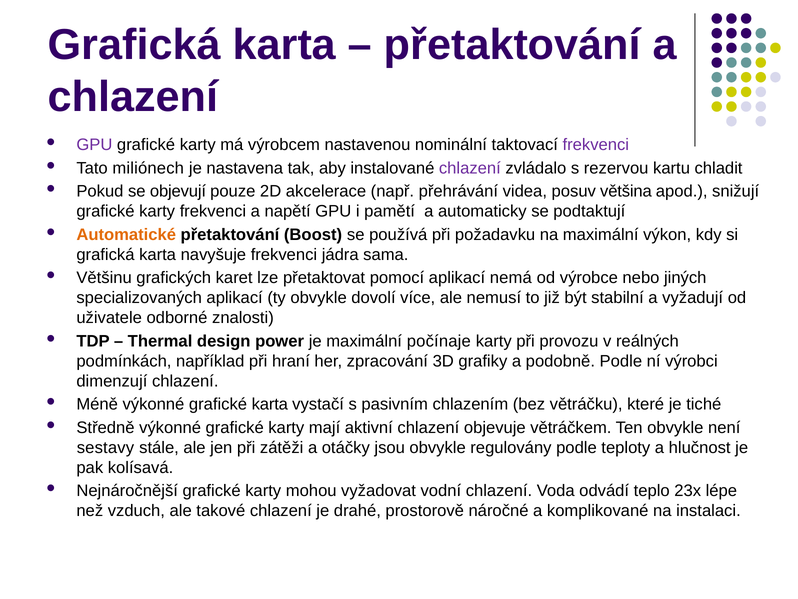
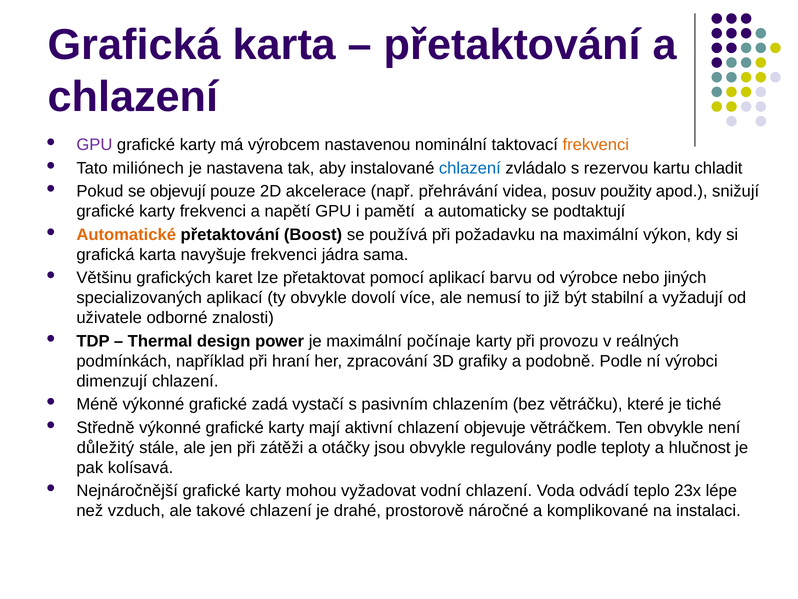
frekvenci colour: purple -> orange (596, 145)
chlazení colour: purple -> blue (470, 168)
většina: většina -> použity (626, 191)
nemá: nemá -> barvu (511, 278)
grafické karta: karta -> zadá (270, 404)
sestavy: sestavy -> důležitý (105, 447)
